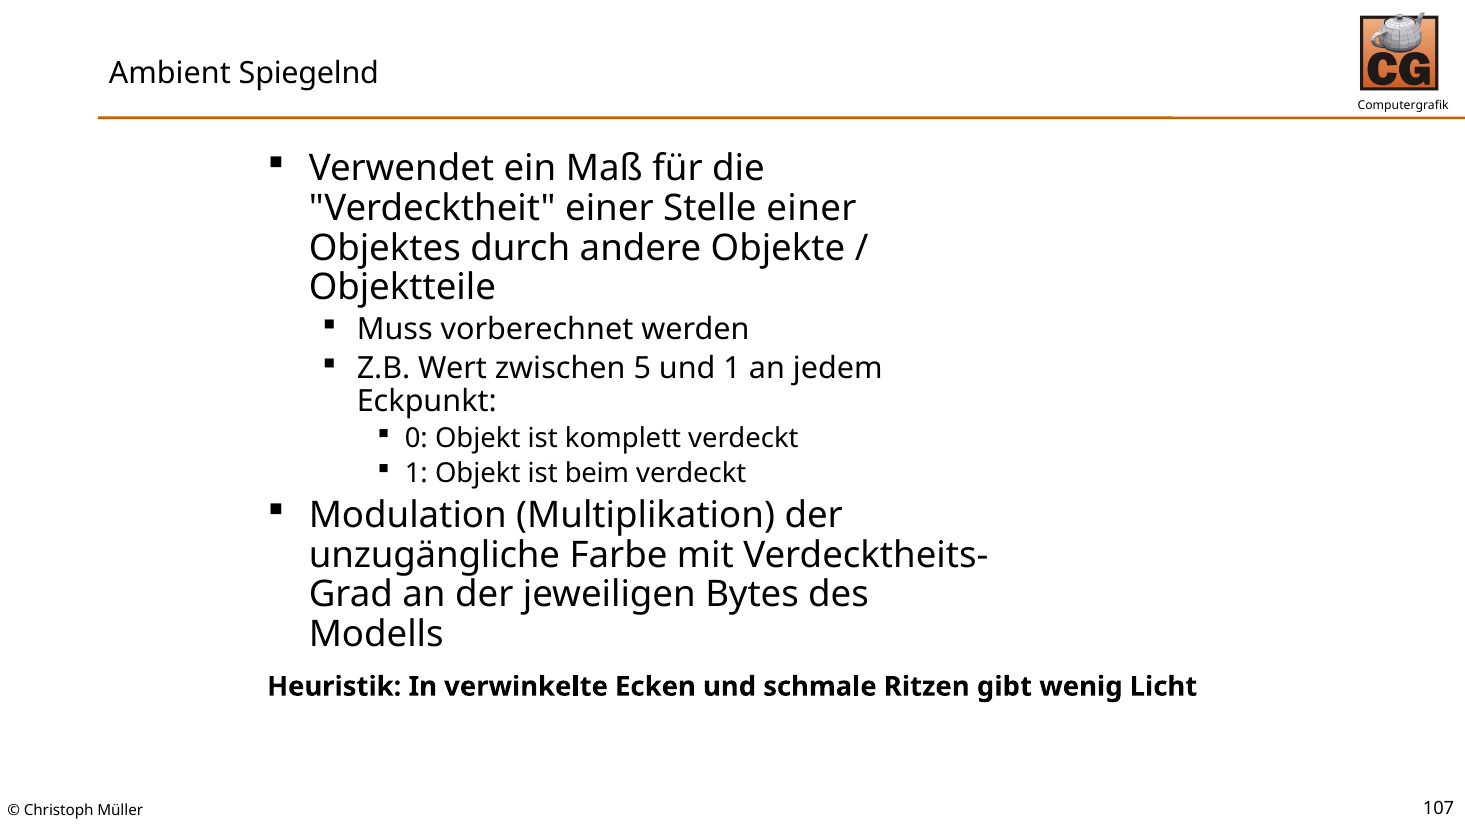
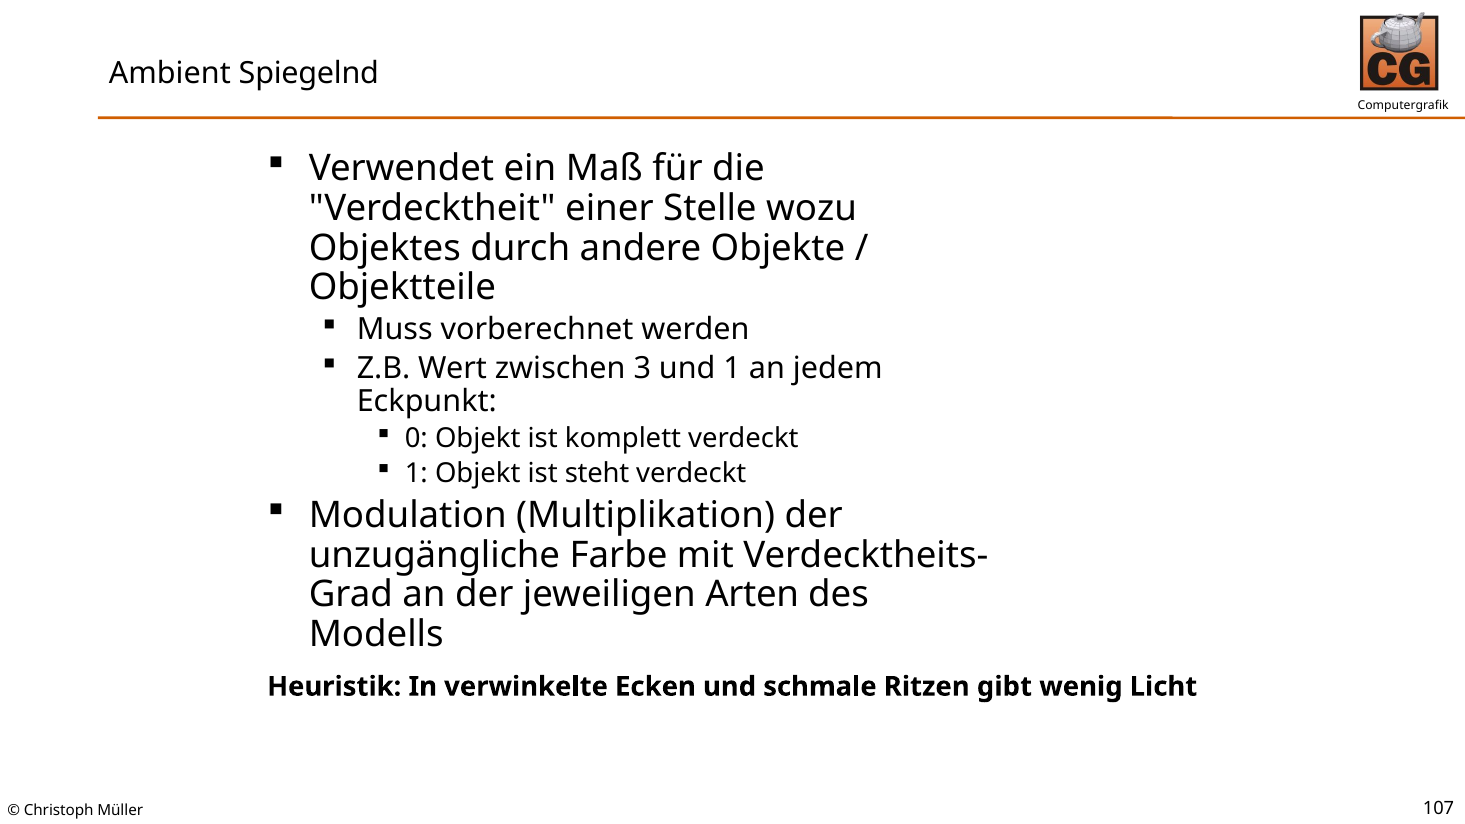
Stelle einer: einer -> wozu (812, 208)
5: 5 -> 3 (642, 369)
beim: beim -> steht (597, 474)
Bytes: Bytes -> Arten (752, 595)
